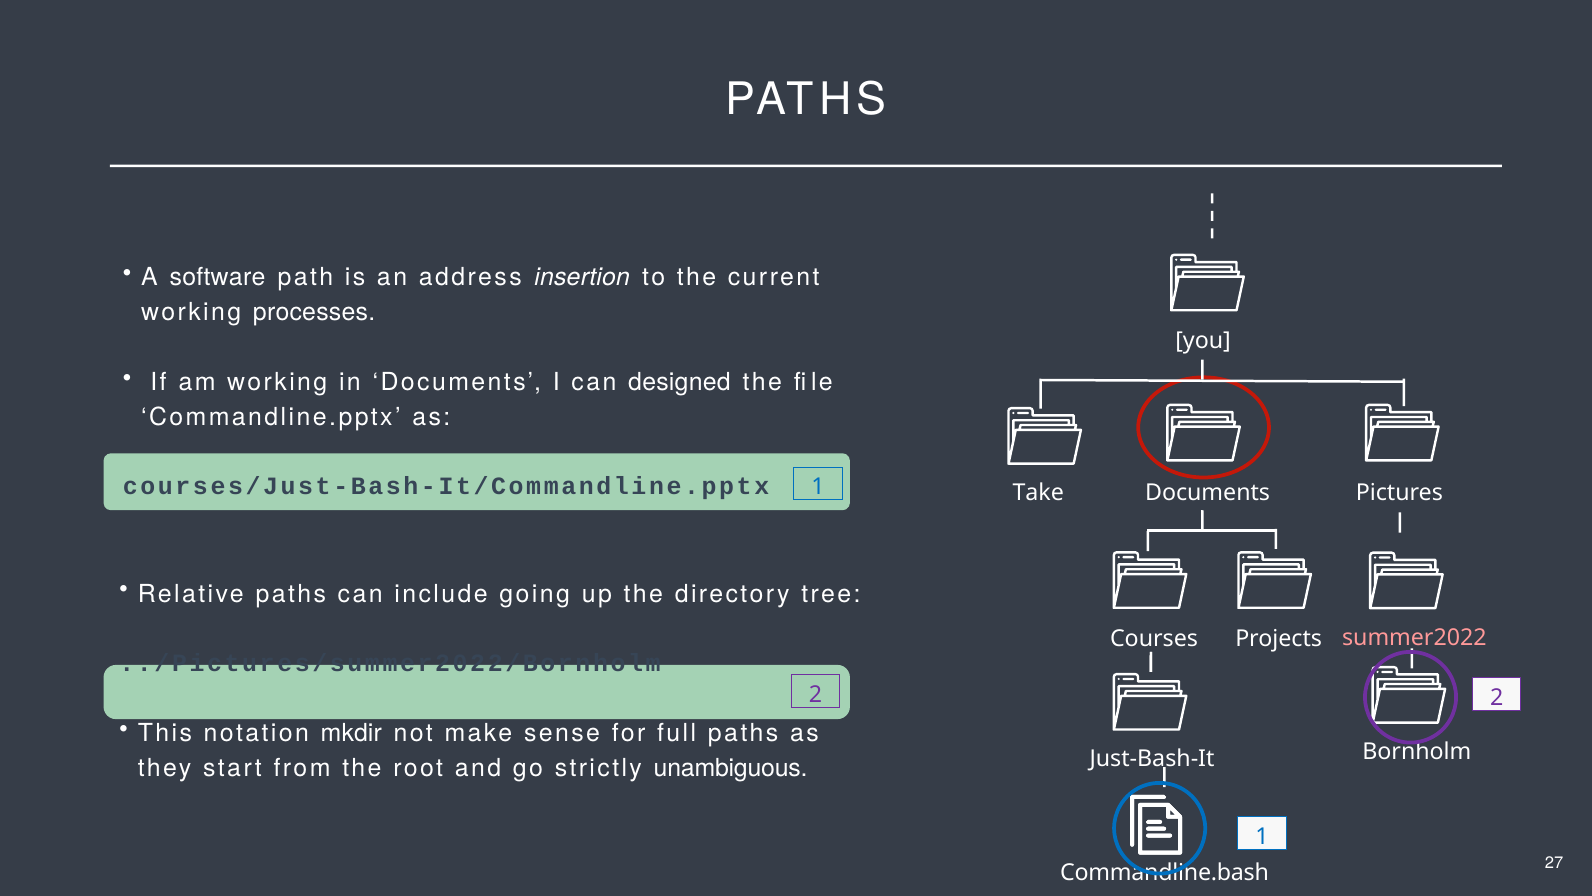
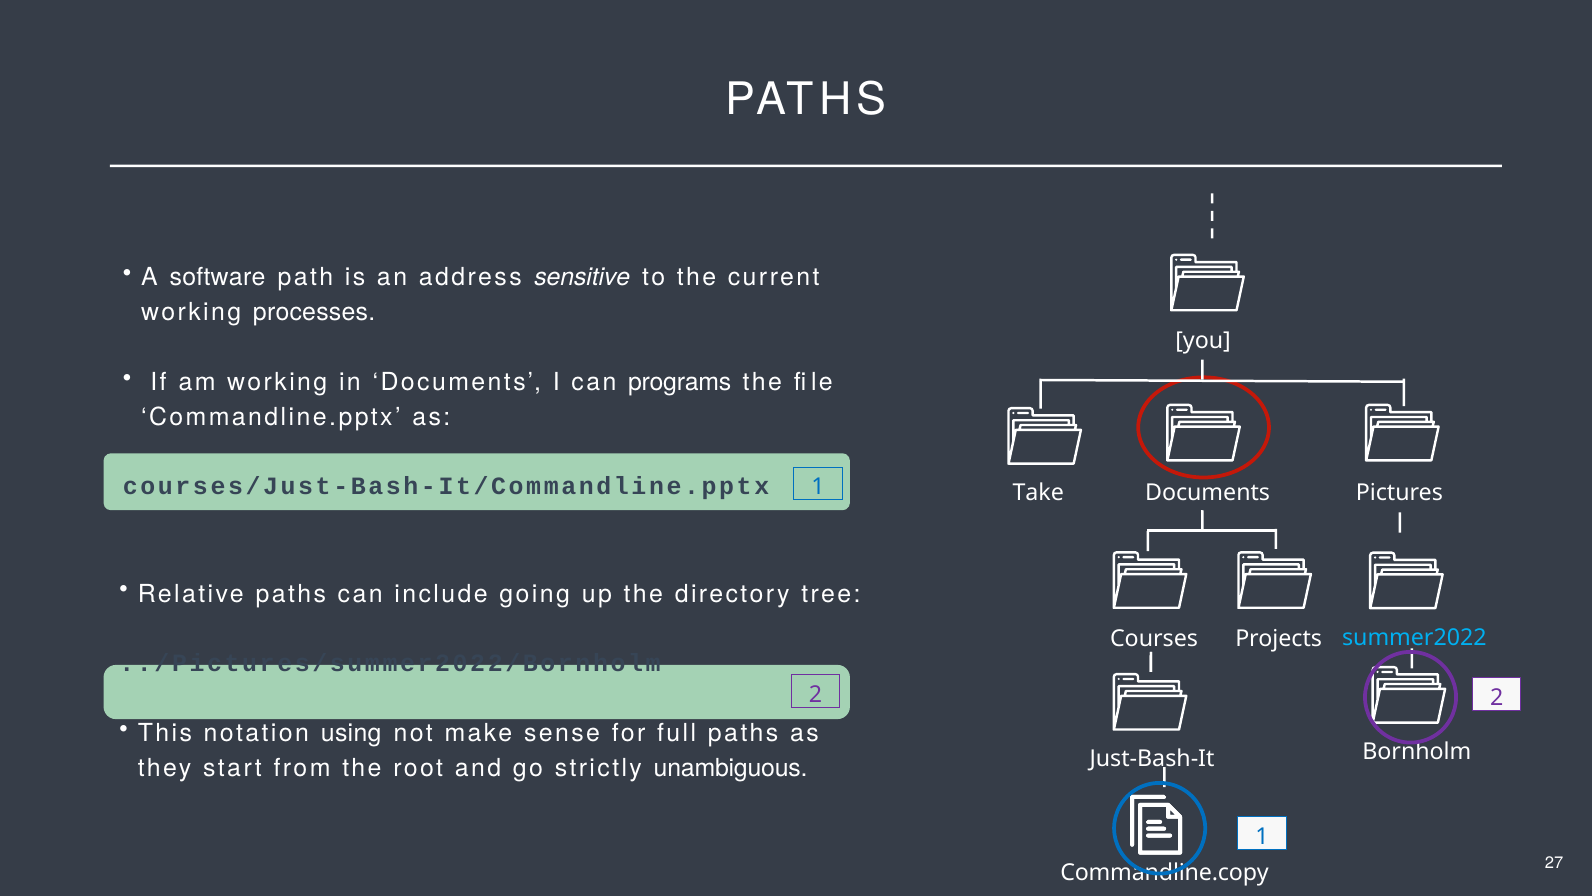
insertion: insertion -> sensitive (582, 278)
designed: designed -> programs (680, 382)
summer2022 colour: pink -> light blue (1414, 637)
mkdir: mkdir -> using (351, 733)
Commandline.bash: Commandline.bash -> Commandline.copy (1165, 873)
